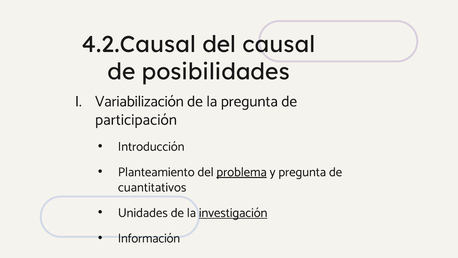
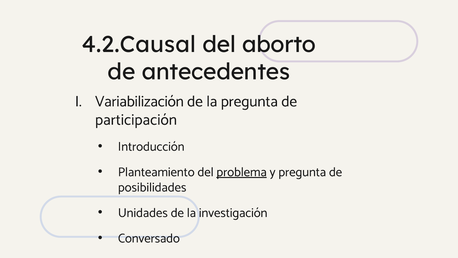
causal: causal -> aborto (279, 44)
posibilidades: posibilidades -> antecedentes (216, 72)
cuantitativos: cuantitativos -> posibilidades (152, 187)
investigación underline: present -> none (233, 212)
Información: Información -> Conversado (149, 238)
